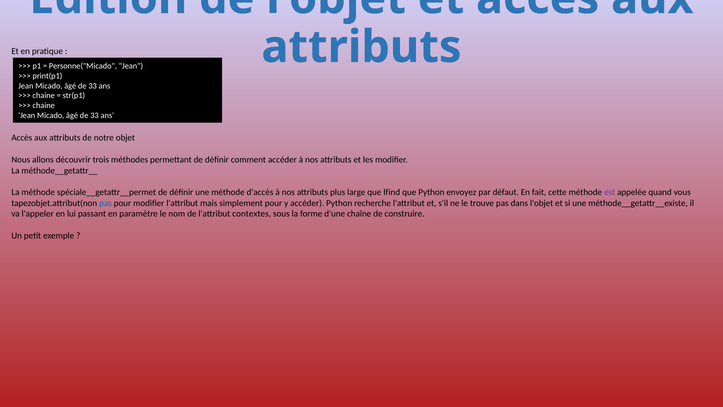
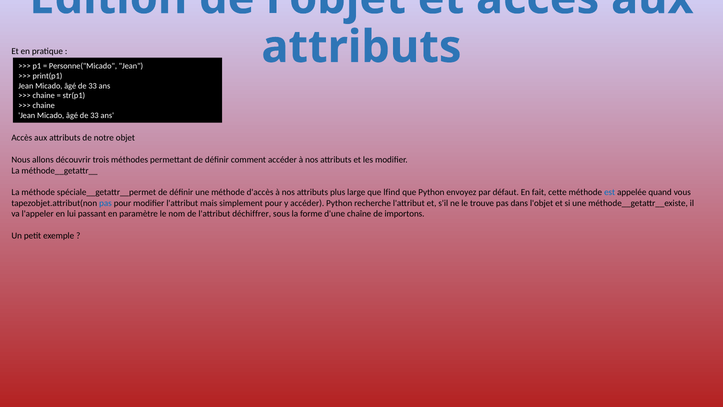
est colour: purple -> blue (610, 192)
contextes: contextes -> déchiffrer (252, 214)
construire: construire -> importons (405, 214)
